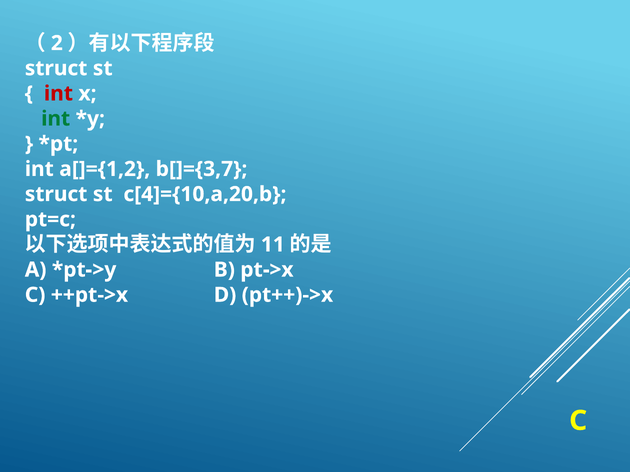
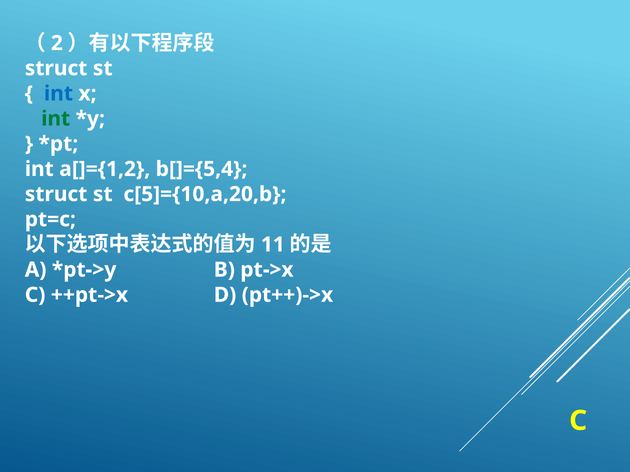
int colour: red -> blue (58, 94)
b[]={3,7: b[]={3,7 -> b[]={5,4 (202, 169)
c[4]={10,a,20,b: c[4]={10,a,20,b -> c[5]={10,a,20,b (205, 194)
